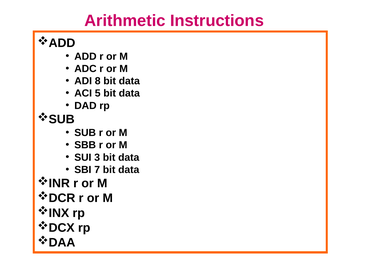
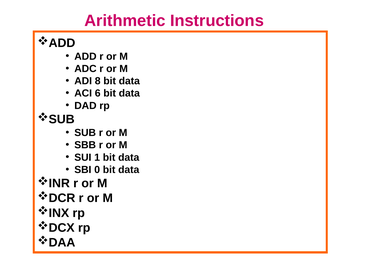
5: 5 -> 6 (98, 93)
3: 3 -> 1 (97, 157)
7: 7 -> 0 (97, 170)
